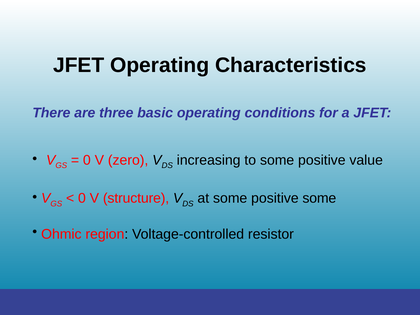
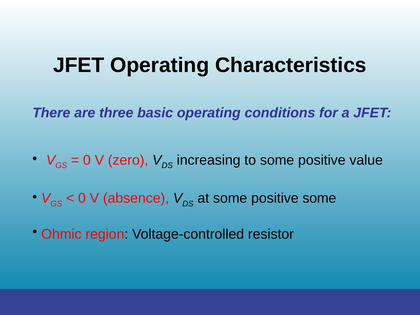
structure: structure -> absence (136, 198)
